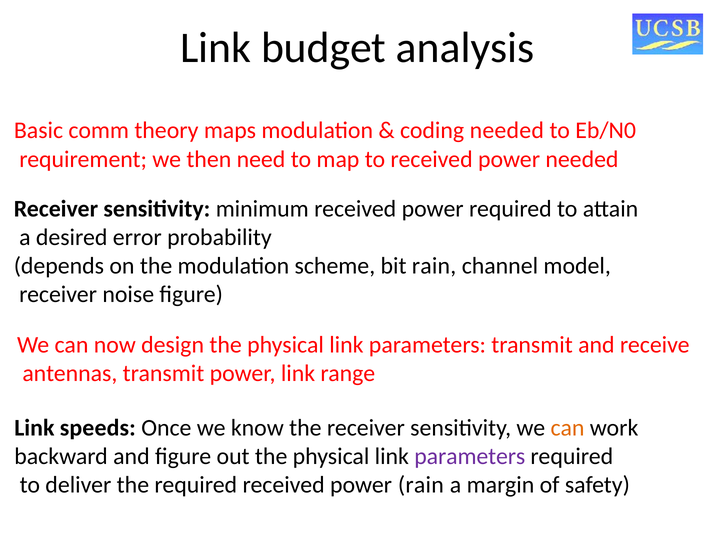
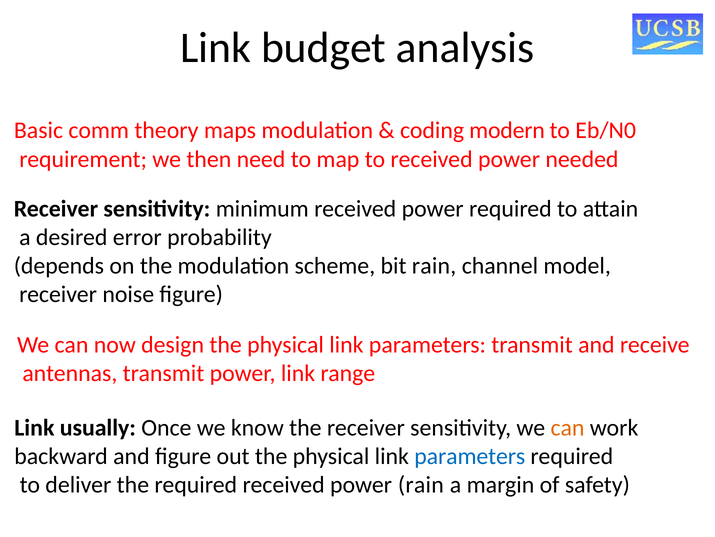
coding needed: needed -> modern (507, 130)
speeds: speeds -> usually (98, 427)
parameters colour: purple -> blue (470, 456)
